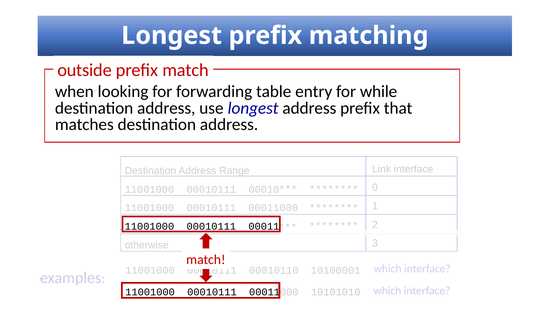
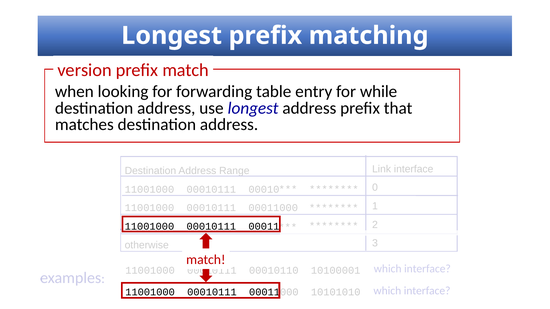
outside: outside -> version (85, 70)
